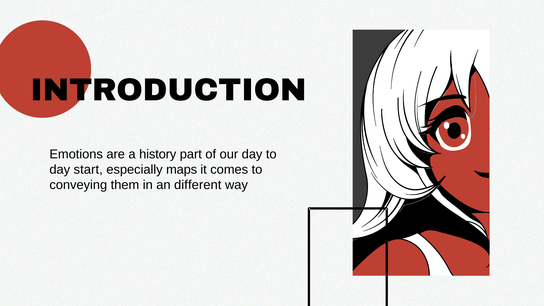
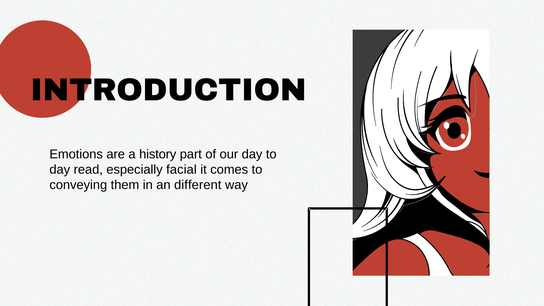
start: start -> read (88, 170)
maps: maps -> facial (181, 170)
